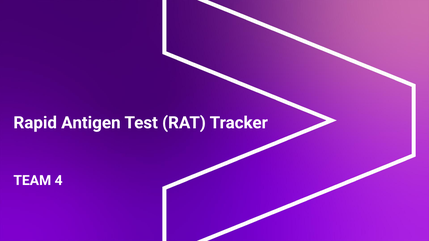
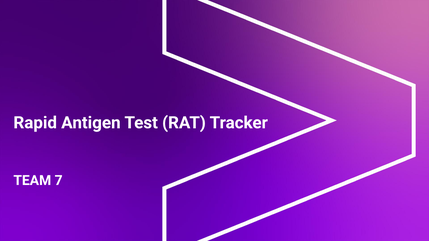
4: 4 -> 7 (59, 181)
